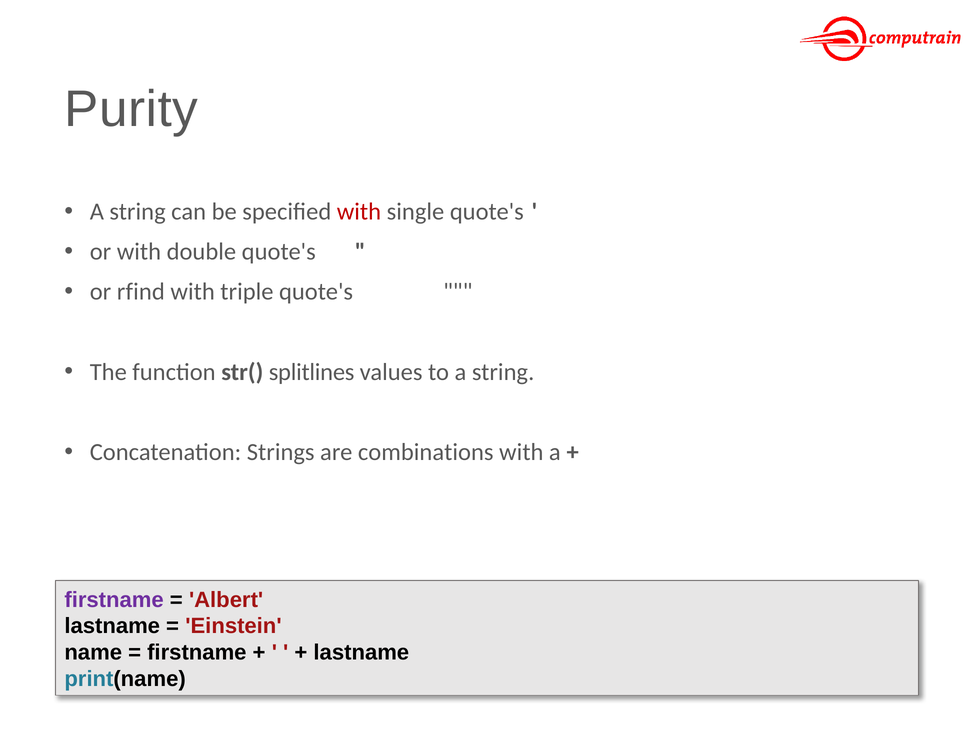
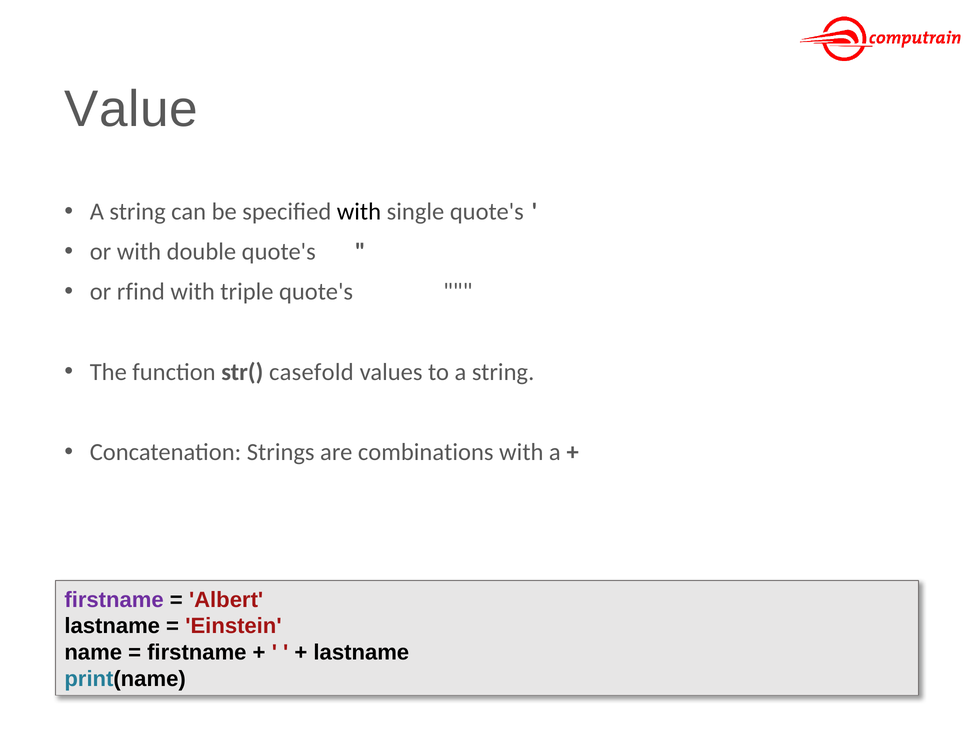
Purity: Purity -> Value (131, 109)
with colour: red -> black (359, 212)
splitlines: splitlines -> casefold (311, 372)
